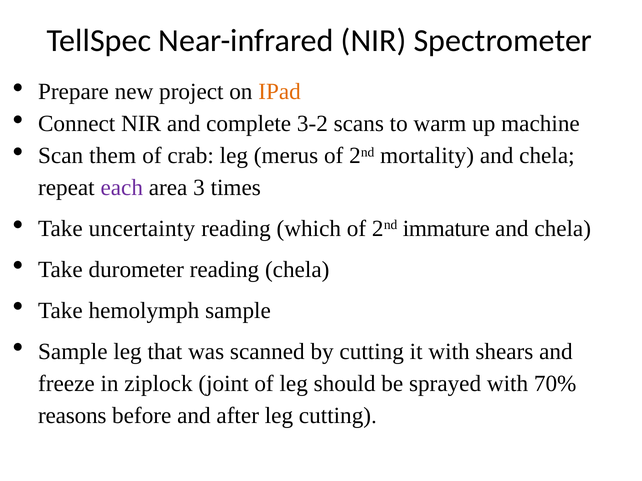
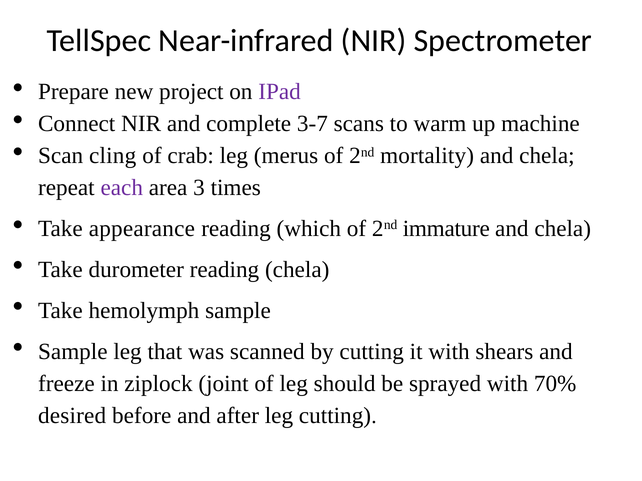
IPad colour: orange -> purple (280, 92)
3-2: 3-2 -> 3-7 (312, 124)
them: them -> cling (113, 156)
uncertainty: uncertainty -> appearance (142, 229)
reasons: reasons -> desired (72, 416)
